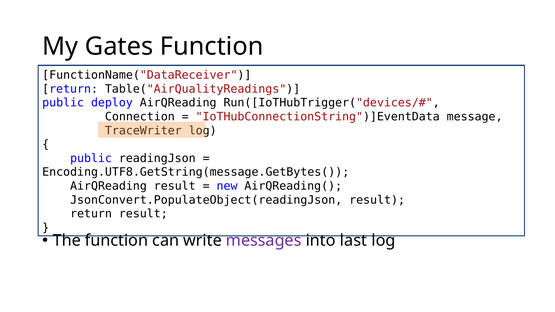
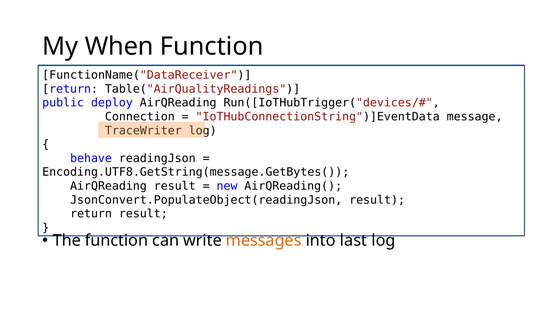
Gates: Gates -> When (119, 47)
public: public -> behave (91, 158)
messages colour: purple -> orange (264, 241)
